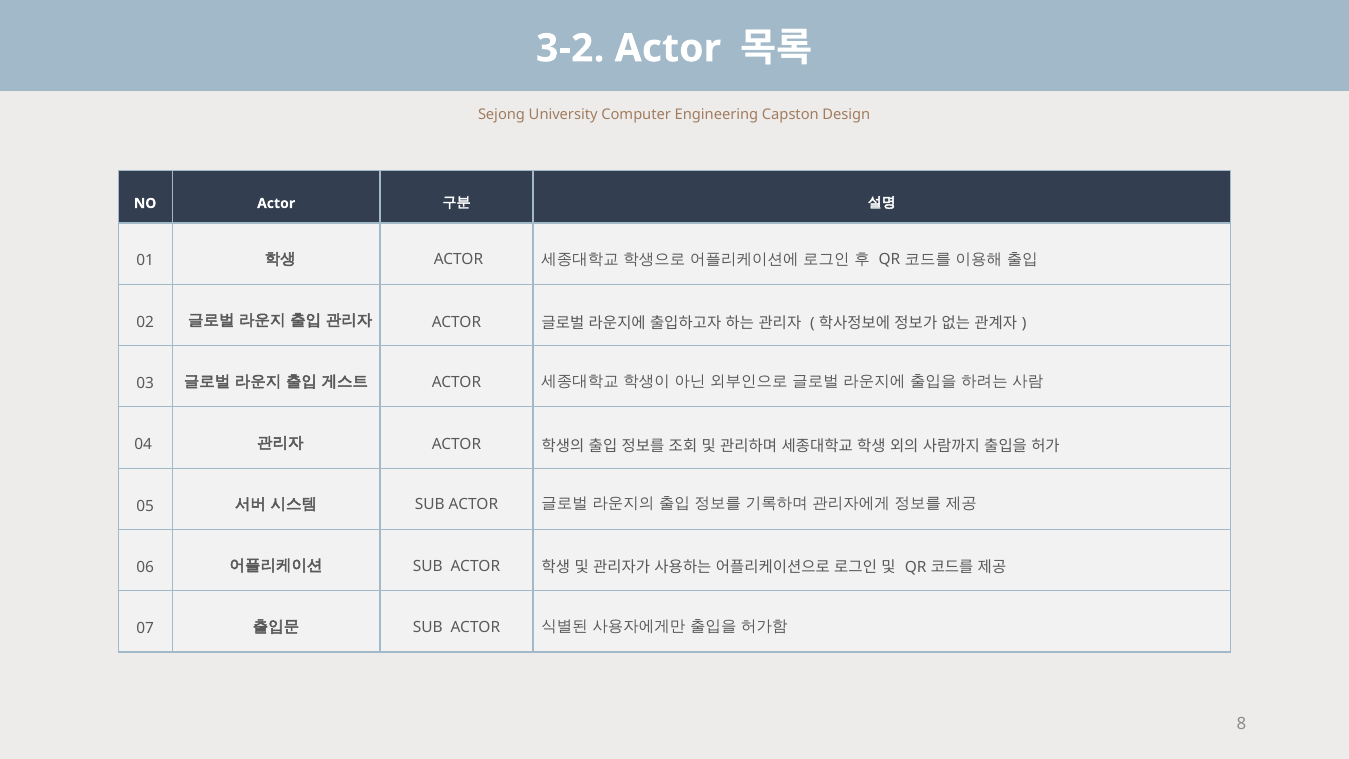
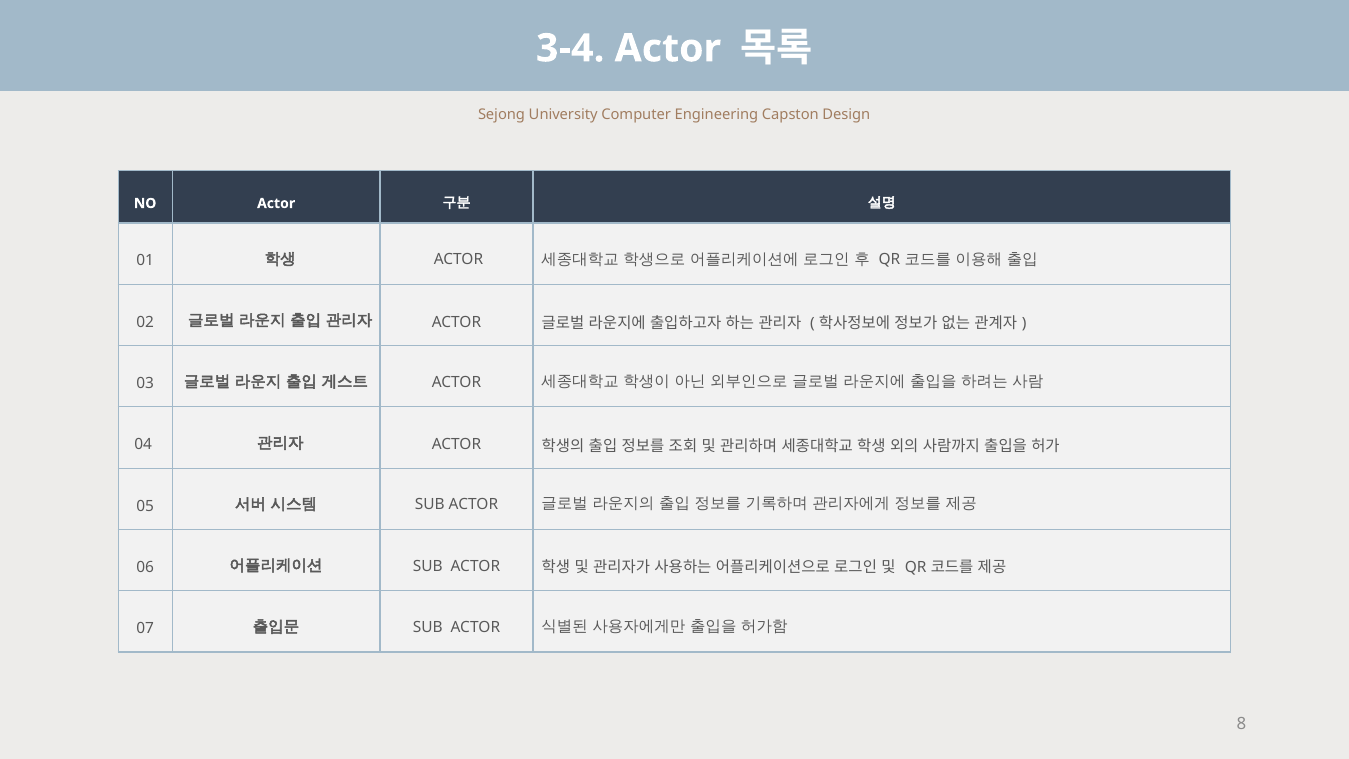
3-2: 3-2 -> 3-4 (570, 48)
